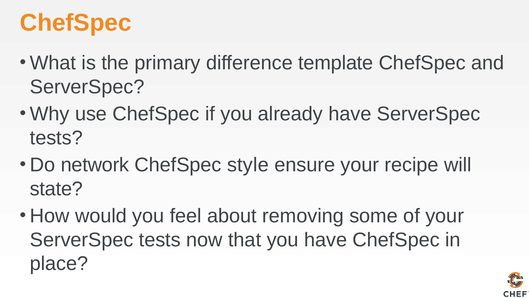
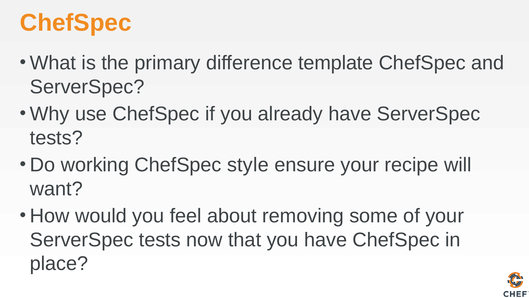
network: network -> working (95, 165)
state: state -> want (56, 189)
